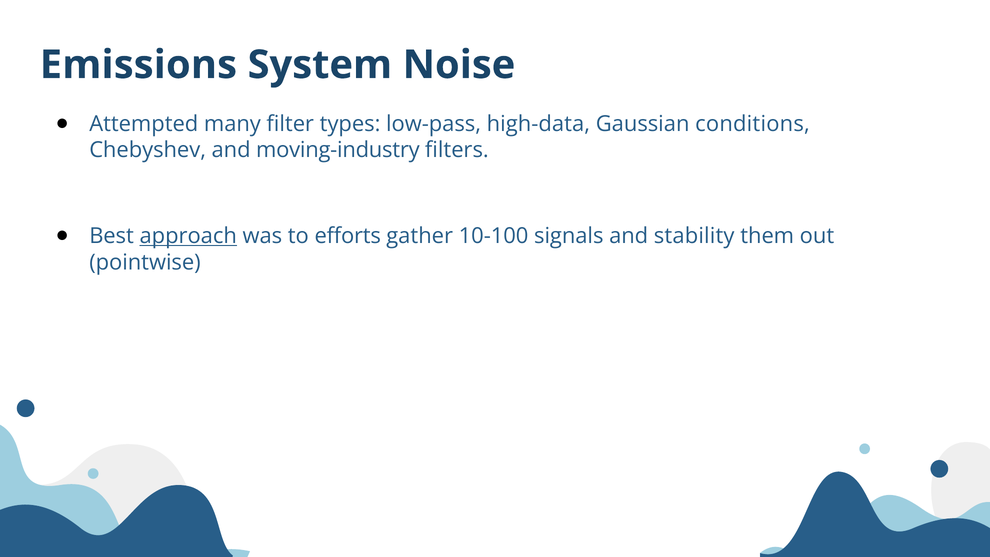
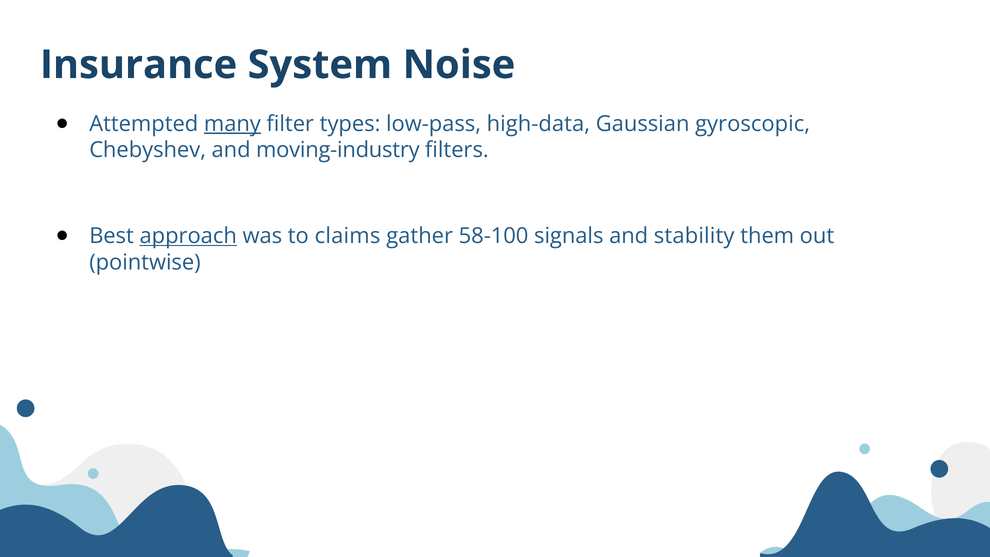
Emissions: Emissions -> Insurance (138, 65)
many underline: none -> present (232, 124)
conditions: conditions -> gyroscopic (753, 124)
efforts: efforts -> claims (348, 236)
10-100: 10-100 -> 58-100 (494, 236)
